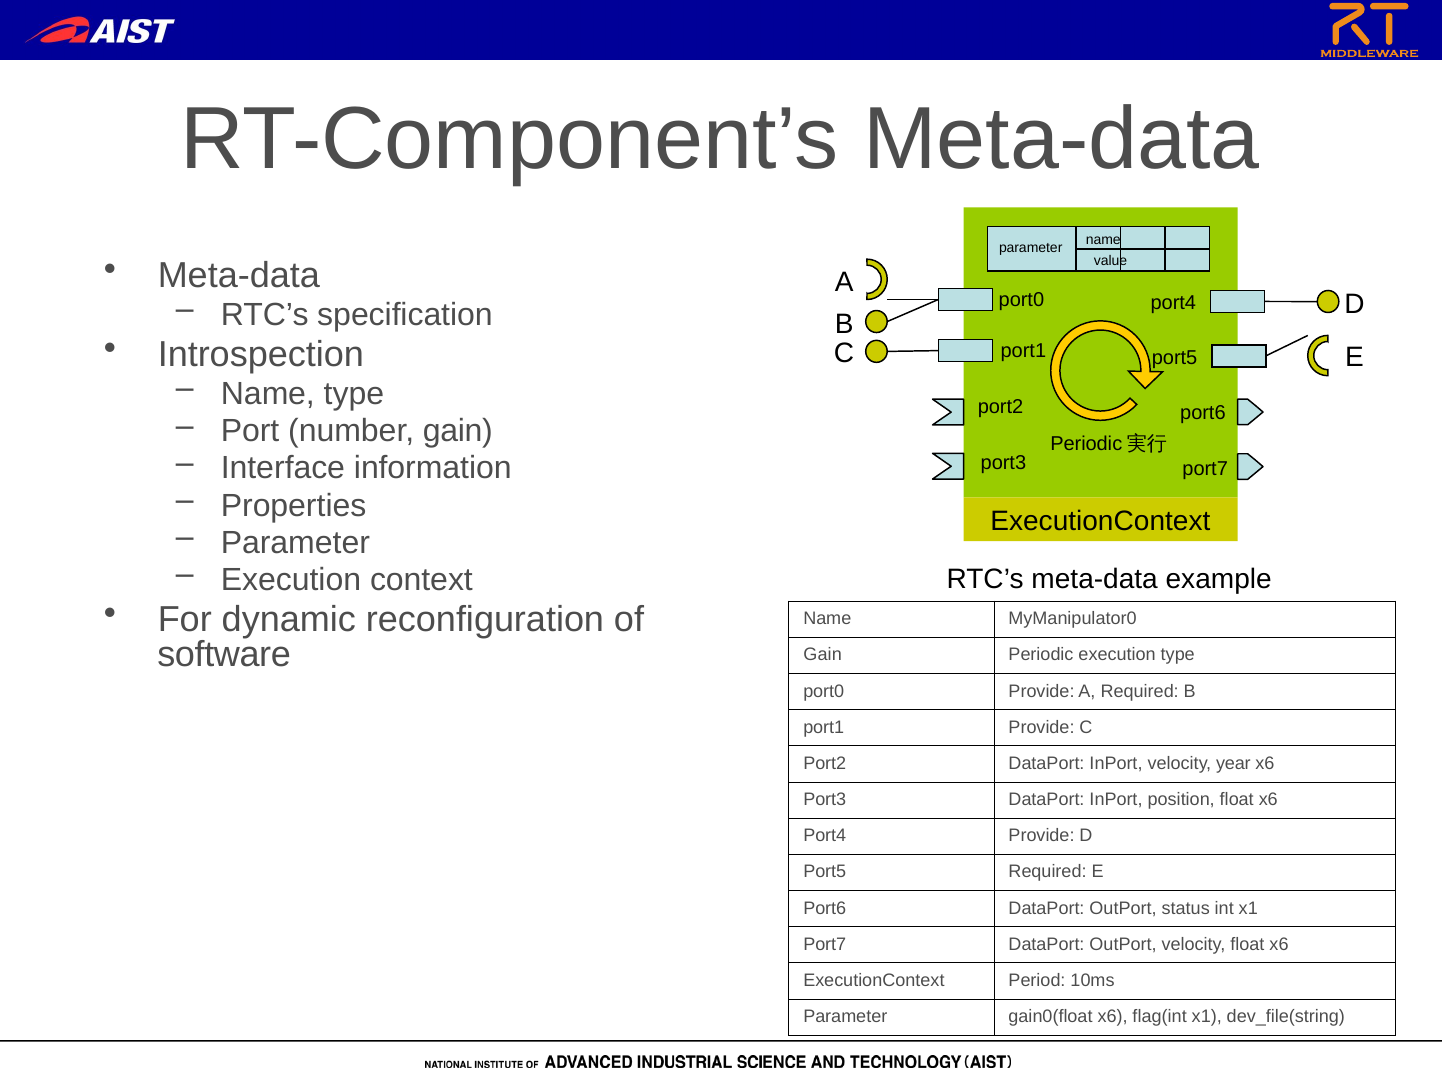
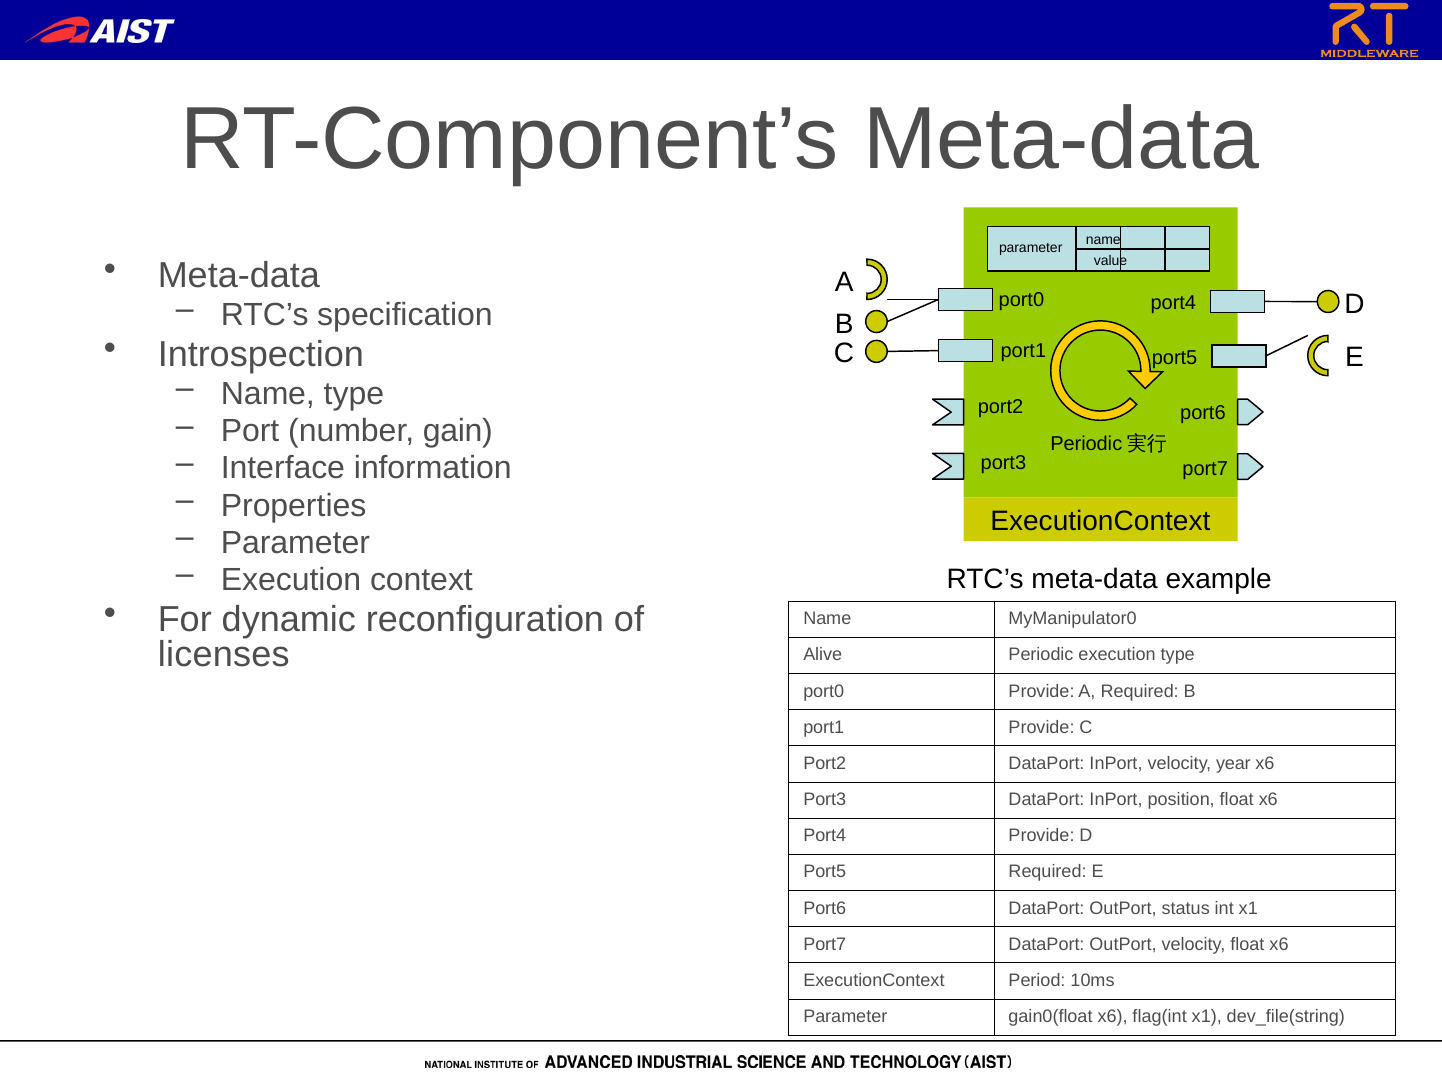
software: software -> licenses (224, 654)
Gain: Gain -> Alive (823, 655)
